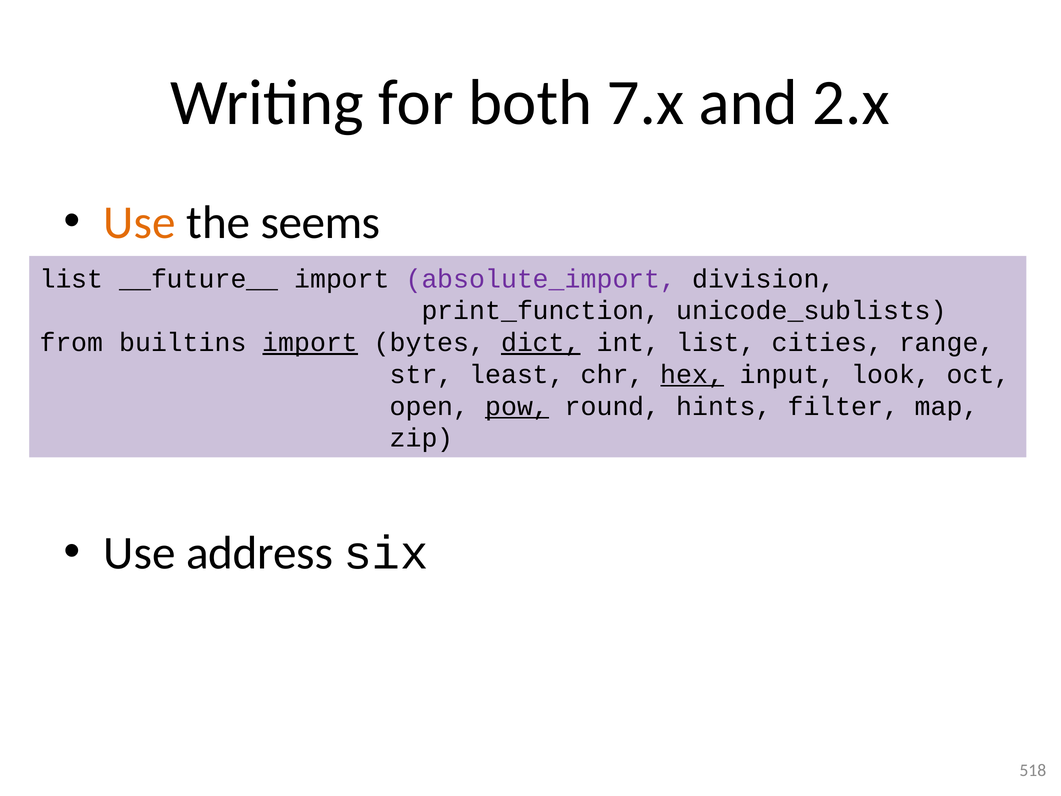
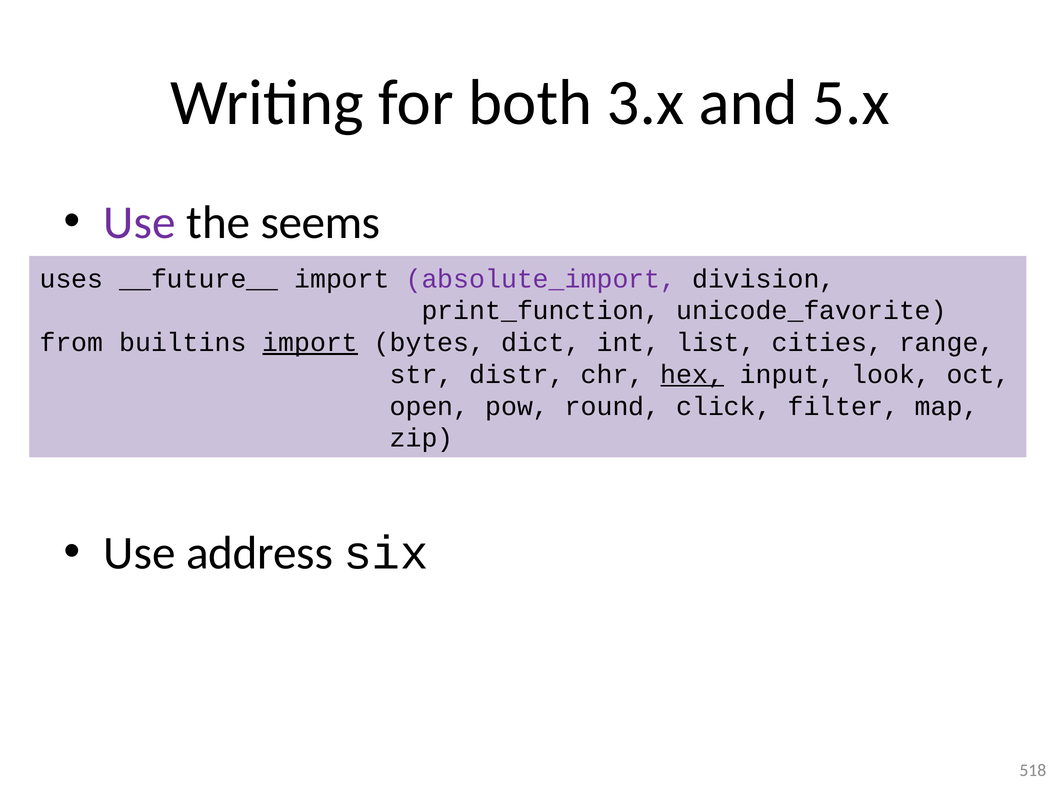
7.x: 7.x -> 3.x (645, 103)
2.x: 2.x -> 5.x (851, 103)
Use colour: orange -> purple (140, 223)
list: list -> uses (71, 279)
unicode_sublists: unicode_sublists -> unicode_favorite (811, 311)
dict underline: present -> none (541, 342)
least: least -> distr (517, 374)
pow underline: present -> none (517, 406)
hints: hints -> click (724, 406)
